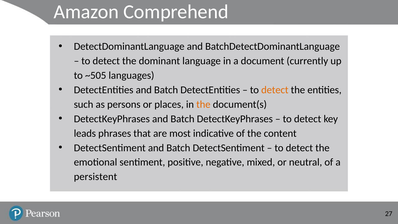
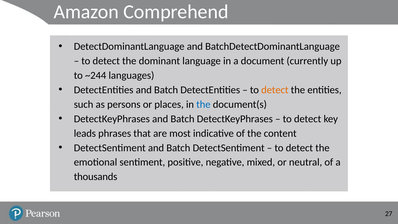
~505: ~505 -> ~244 (96, 75)
the colour: orange -> blue (203, 104)
persistent: persistent -> thousands (96, 177)
